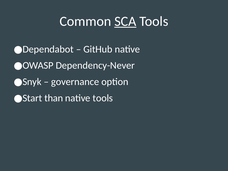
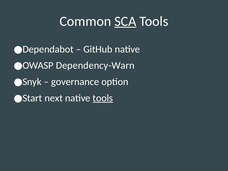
Dependency-Never: Dependency-Never -> Dependency-Warn (95, 65)
than: than -> next (54, 98)
tools underline: none -> present (103, 98)
